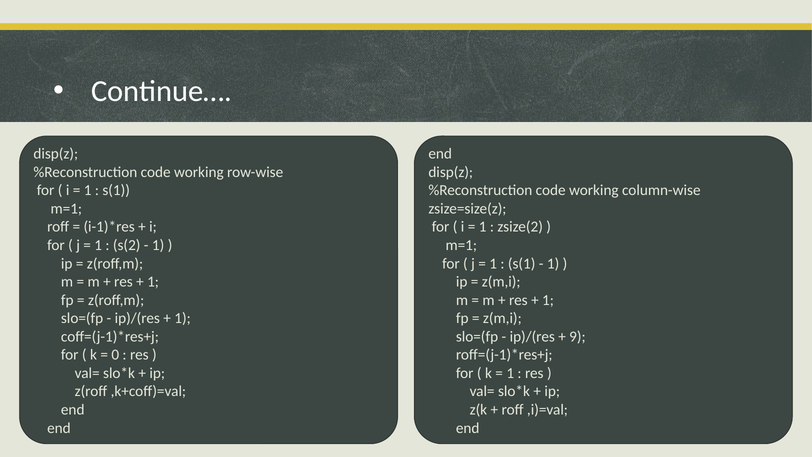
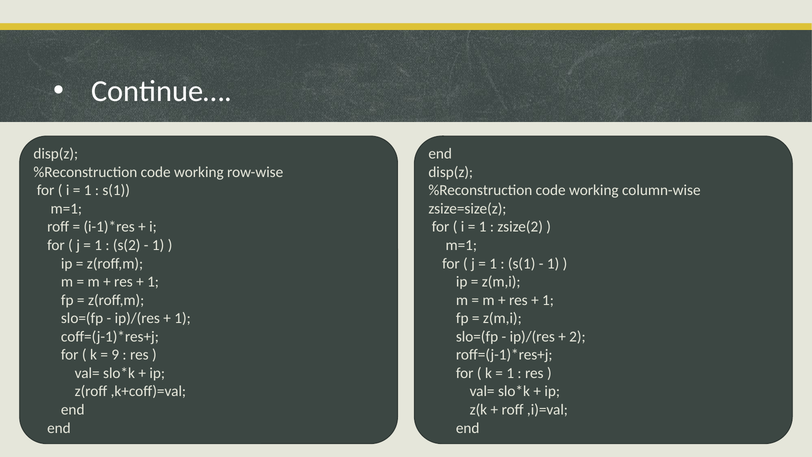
9: 9 -> 2 (577, 336)
0: 0 -> 9 (115, 355)
